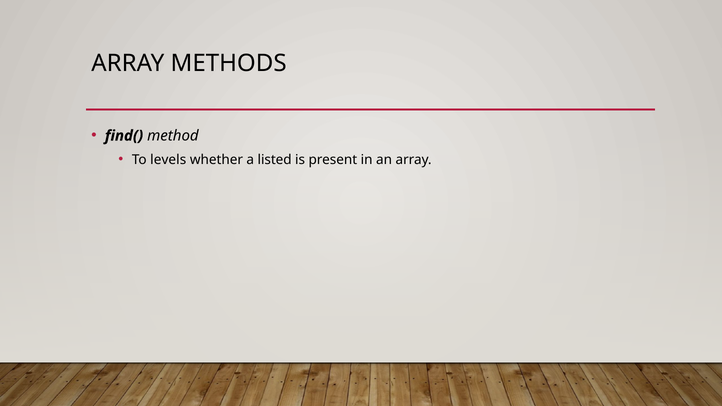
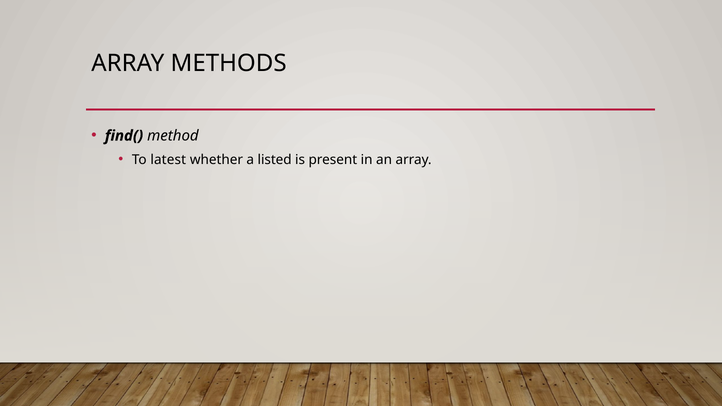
levels: levels -> latest (168, 160)
